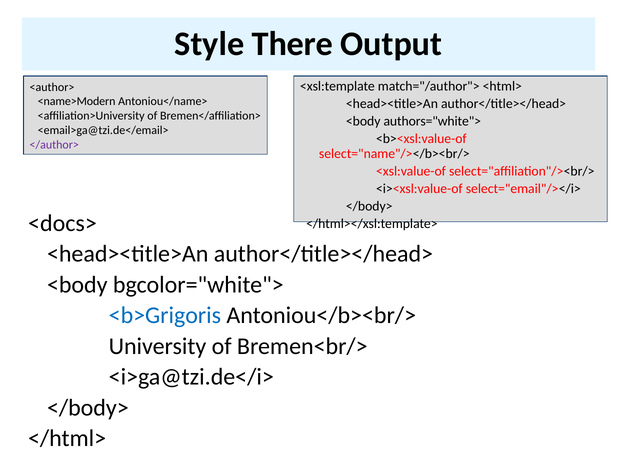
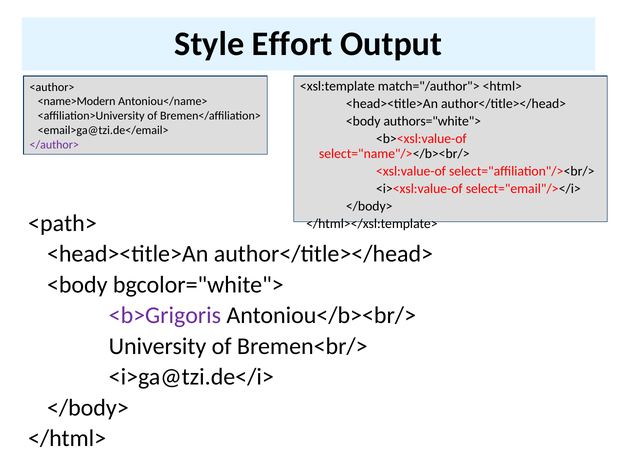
There: There -> Effort (292, 44)
<docs>: <docs> -> <path> (62, 223)
<b>Grigoris colour: blue -> purple (165, 315)
